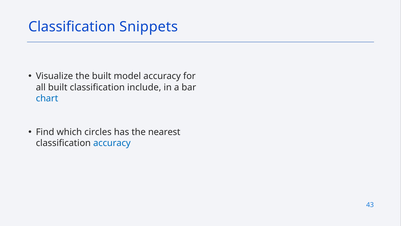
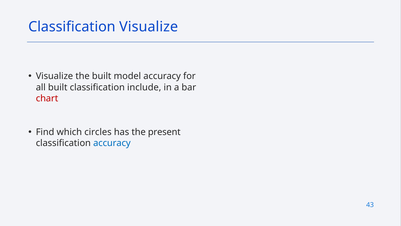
Classification Snippets: Snippets -> Visualize (149, 27)
chart colour: blue -> red (47, 98)
nearest: nearest -> present (164, 132)
